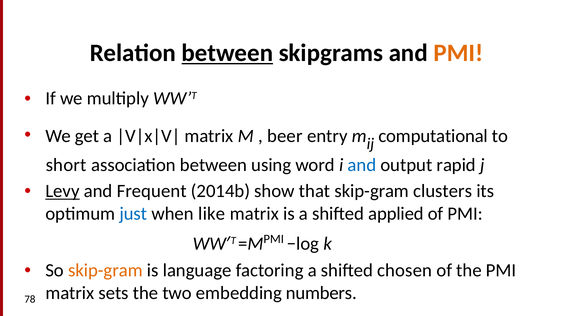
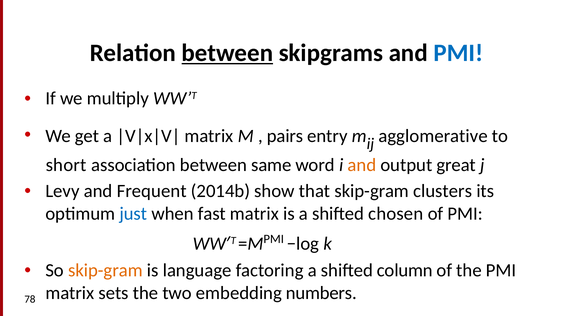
PMI colour: orange -> blue (458, 53)
beer: beer -> pairs (285, 136)
computational: computational -> agglomerative (433, 136)
using: using -> same (271, 165)
and colour: blue -> orange (362, 165)
rapid: rapid -> great (456, 165)
Levy underline: present -> none (63, 191)
like: like -> fast (212, 214)
applied: applied -> chosen (396, 214)
chosen: chosen -> column (405, 271)
